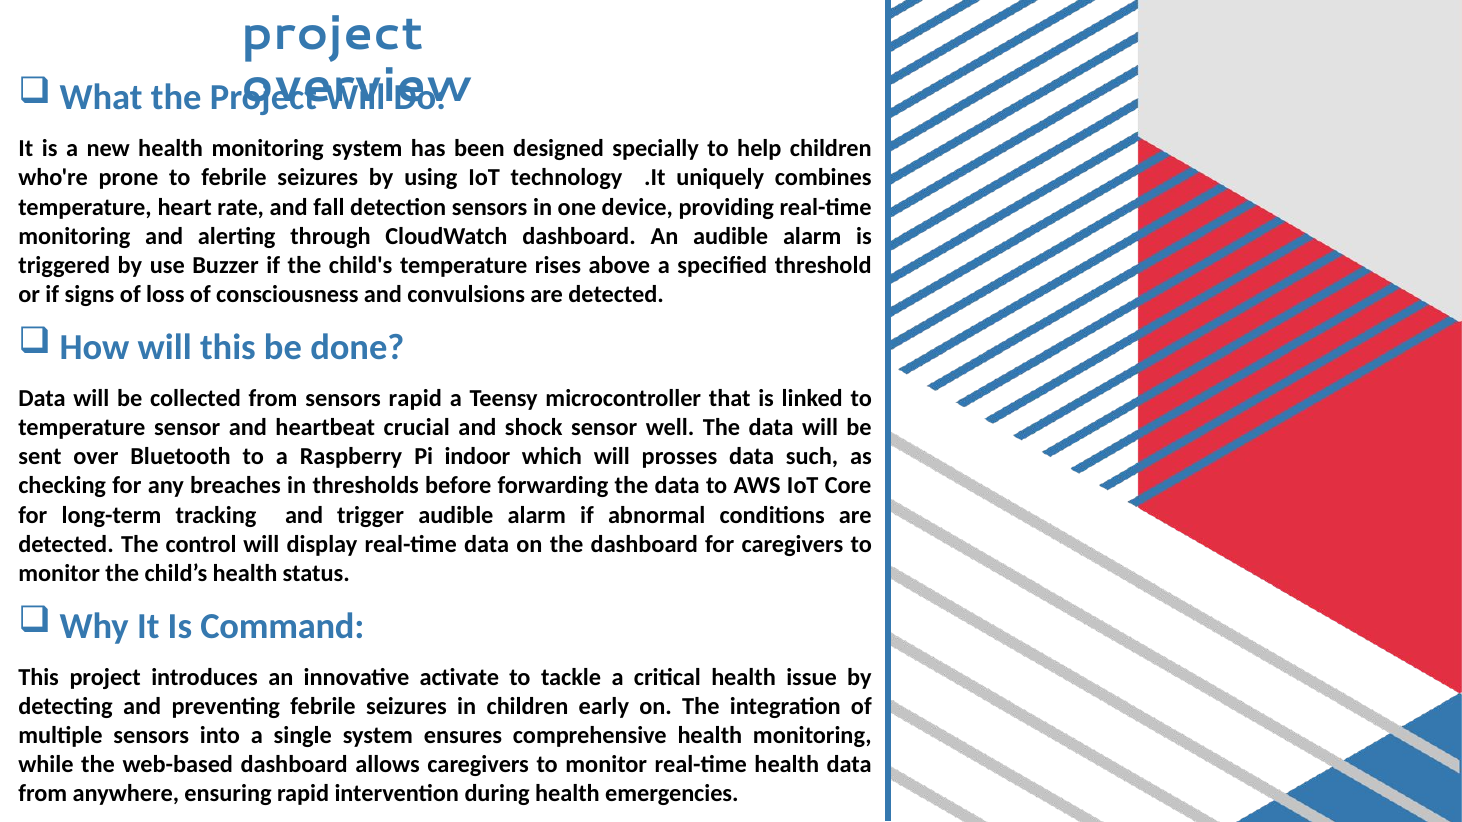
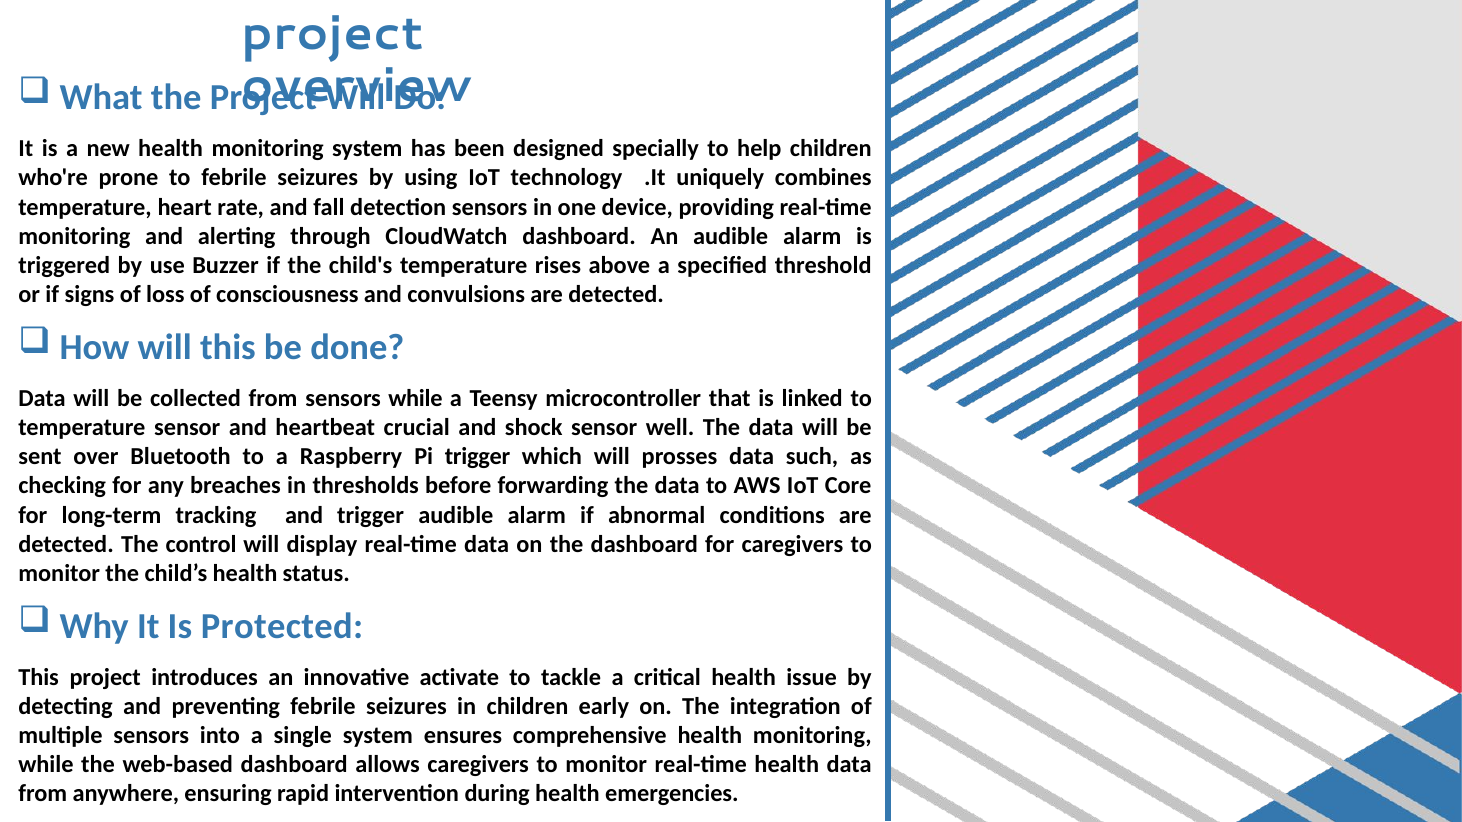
sensors rapid: rapid -> while (415, 398)
Pi indoor: indoor -> trigger (478, 457)
Command: Command -> Protected (282, 626)
